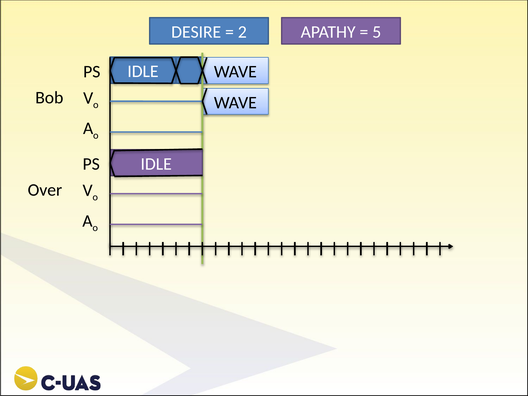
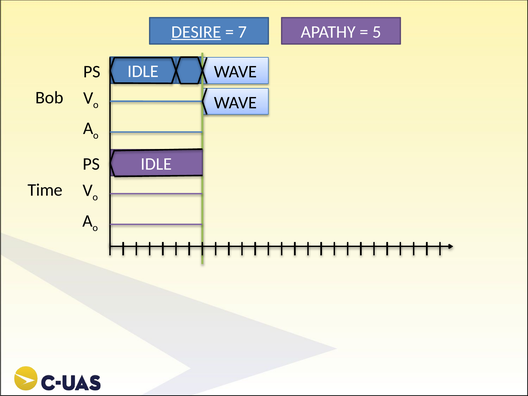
DESIRE underline: none -> present (196, 32)
2: 2 -> 7 (242, 32)
Over: Over -> Time (45, 190)
